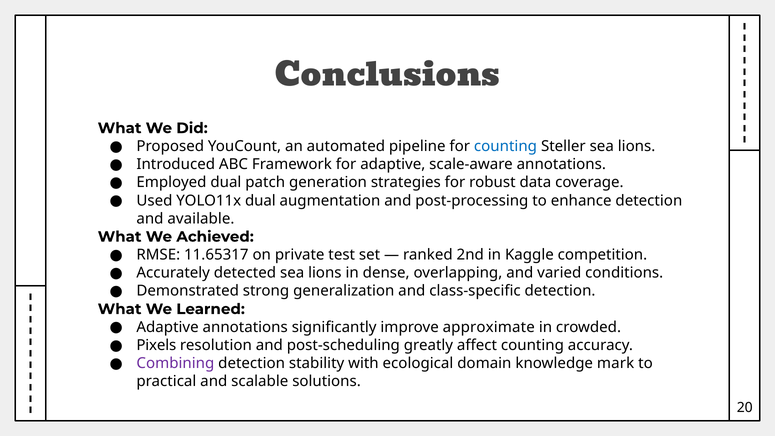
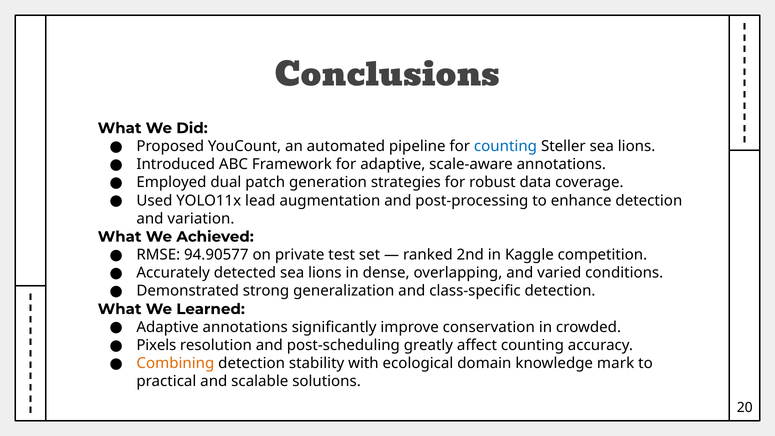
YOLO11x dual: dual -> lead (260, 201)
available: available -> variation (201, 219)
11.65317: 11.65317 -> 94.90577 (216, 255)
approximate: approximate -> conservation (489, 327)
Combining colour: purple -> orange (175, 363)
